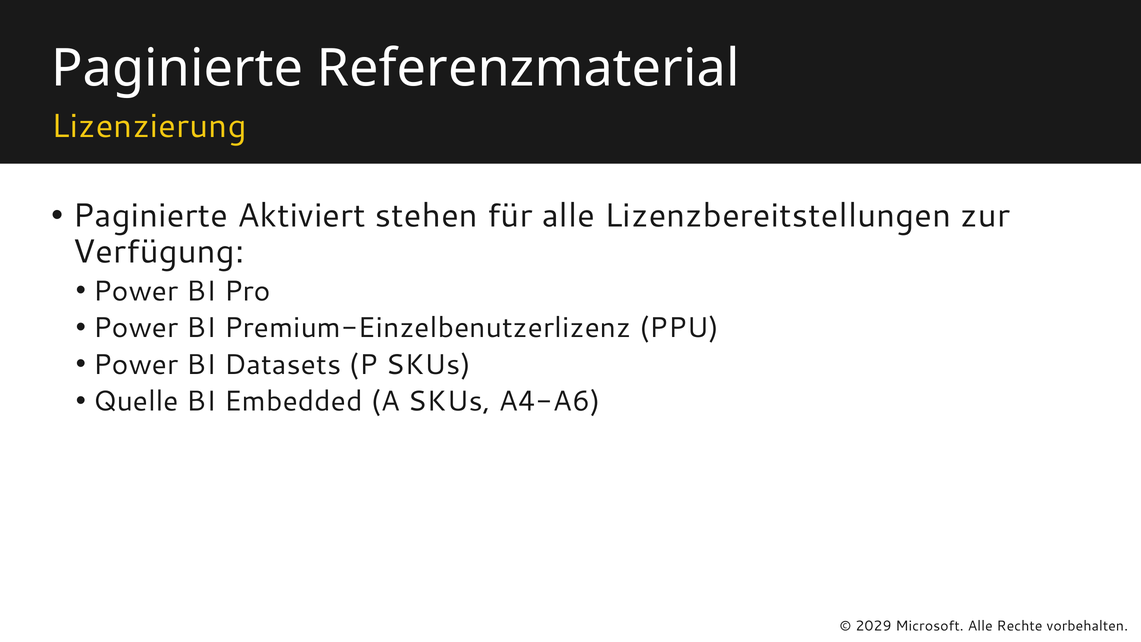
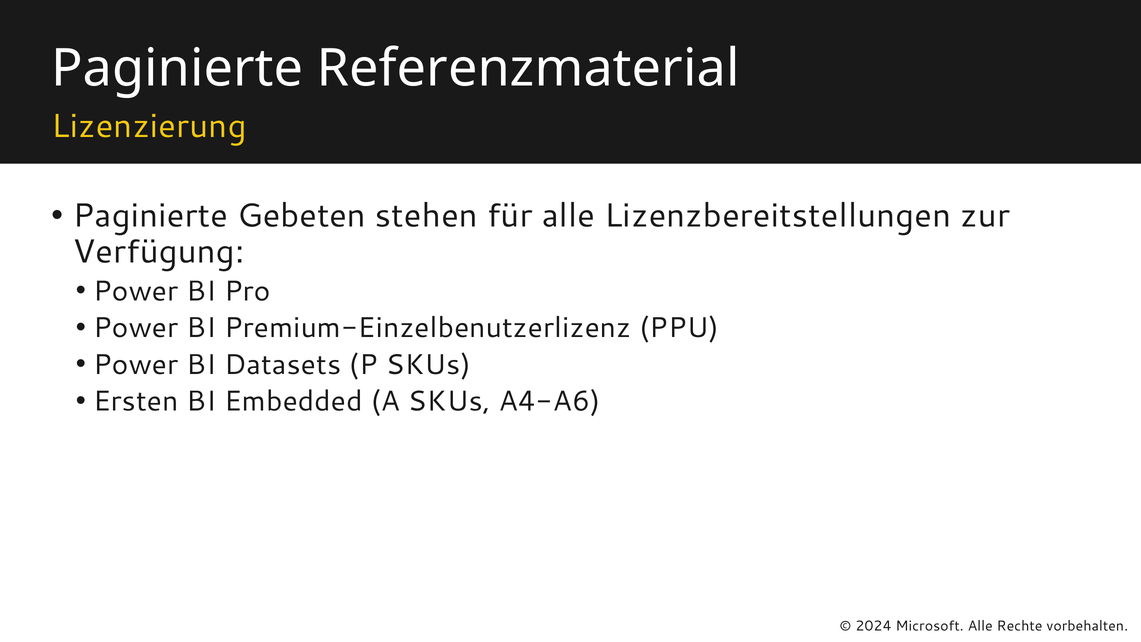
Aktiviert: Aktiviert -> Gebeten (302, 216)
Quelle: Quelle -> Ersten (136, 401)
2029: 2029 -> 2024 (873, 626)
